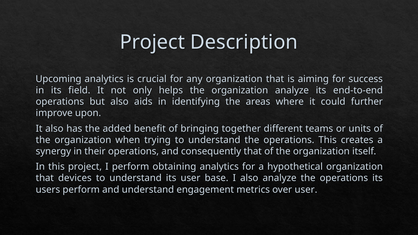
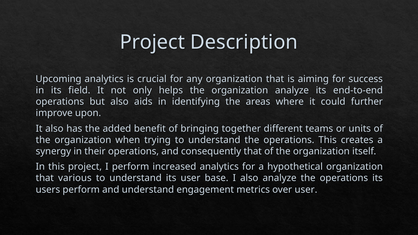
obtaining: obtaining -> increased (174, 167)
devices: devices -> various (75, 178)
